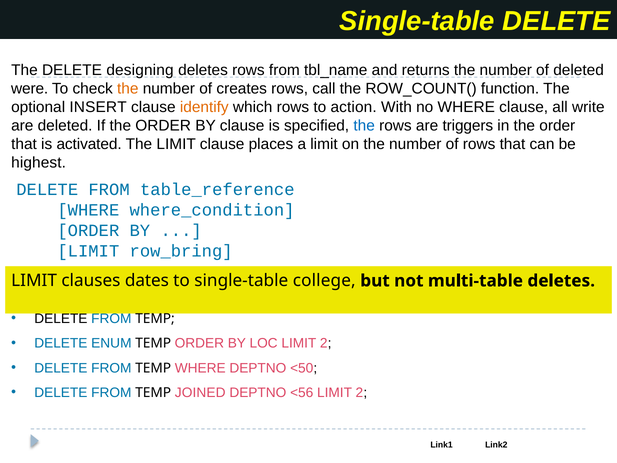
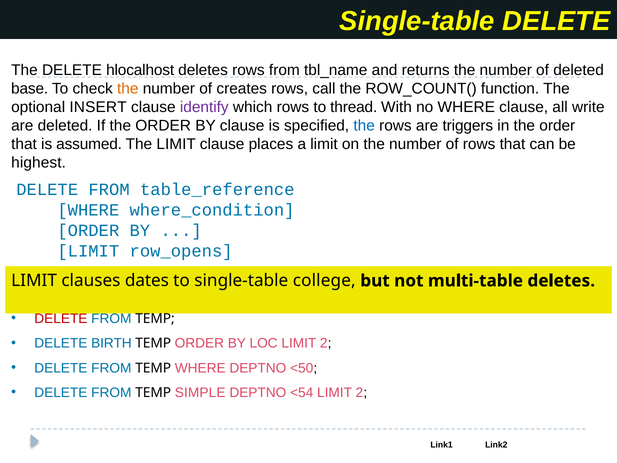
designing: designing -> hlocalhost (140, 70)
were: were -> base (30, 88)
identify colour: orange -> purple (204, 107)
action: action -> thread (354, 107)
activated: activated -> assumed (89, 144)
row_bring: row_bring -> row_opens (181, 251)
DELETE colour: black -> red (61, 319)
ENUM: ENUM -> BIRTH (111, 343)
JOINED: JOINED -> SIMPLE (200, 392)
<56: <56 -> <54 (302, 392)
